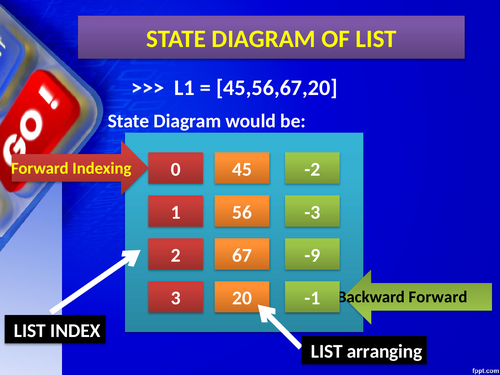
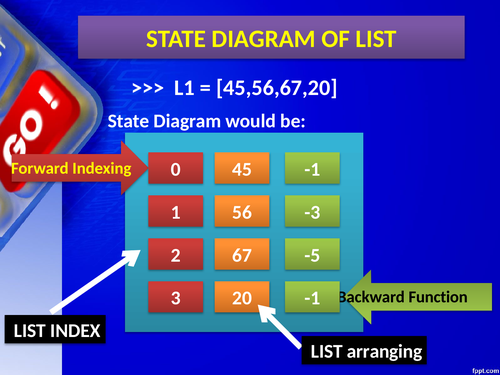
-2: -2 -> -1 (312, 169)
-9: -9 -> -5 (312, 255)
Forward: Forward -> Function (438, 297)
